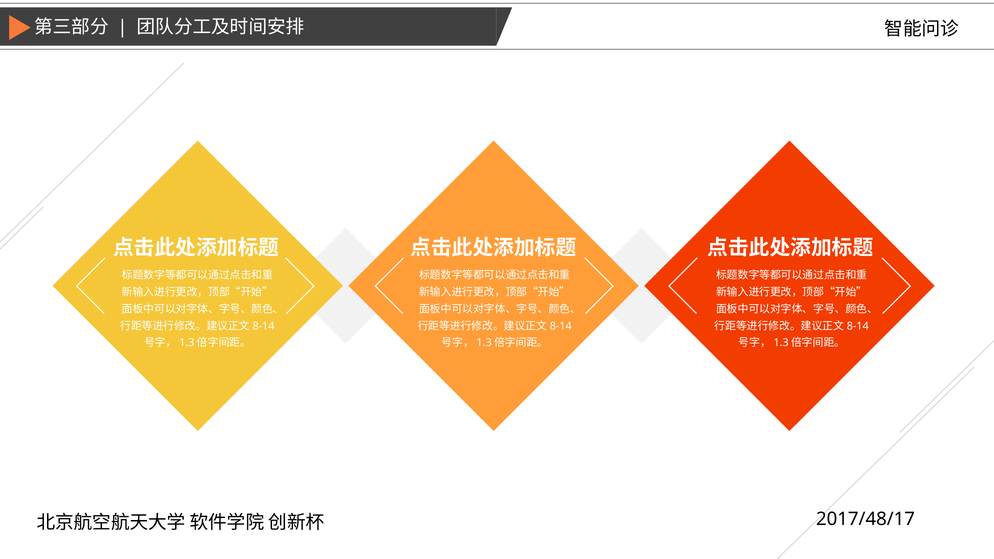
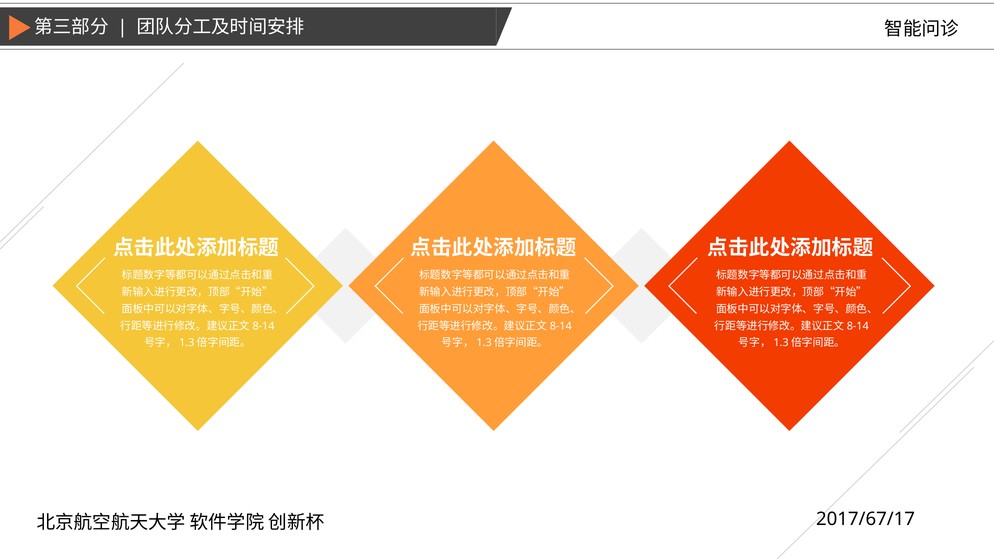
2017/48/17: 2017/48/17 -> 2017/67/17 (866, 519)
